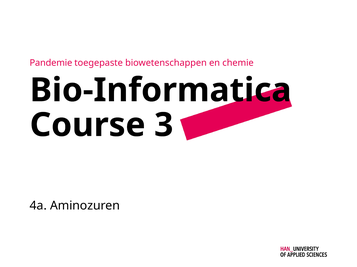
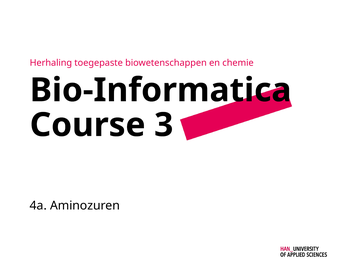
Pandemie: Pandemie -> Herhaling (51, 63)
